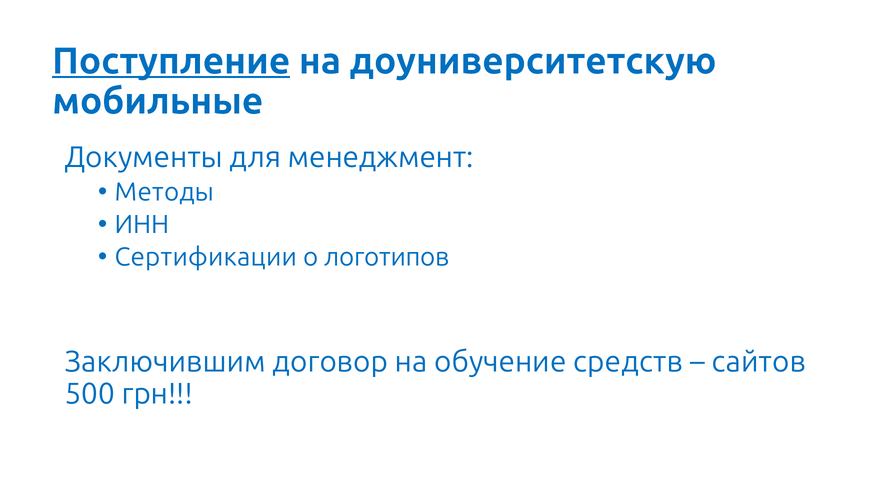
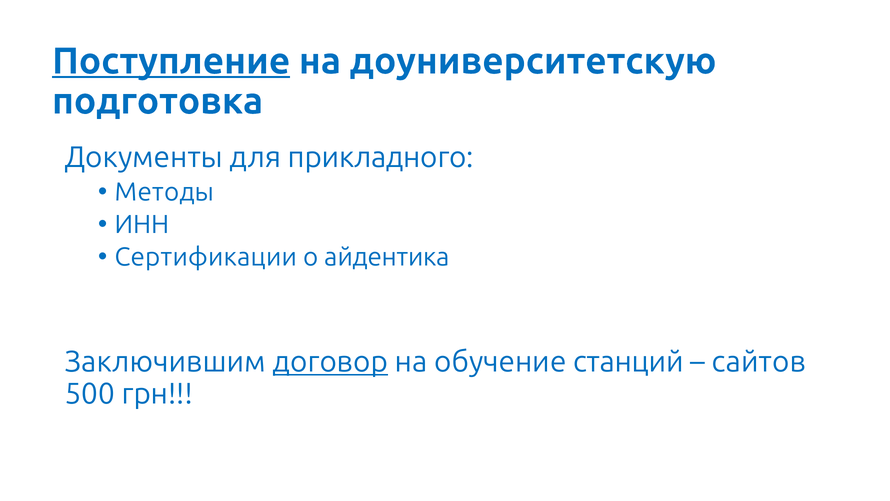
мобильные: мобильные -> подготовка (158, 101)
менеджмент: менеджмент -> прикладного (381, 157)
логотипов: логотипов -> айдентика (387, 257)
договор underline: none -> present (330, 362)
средств: средств -> станций (628, 362)
